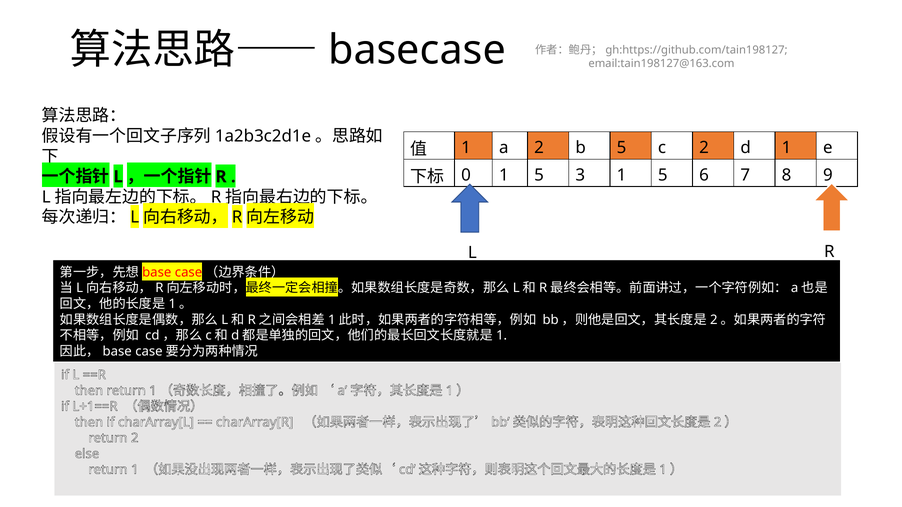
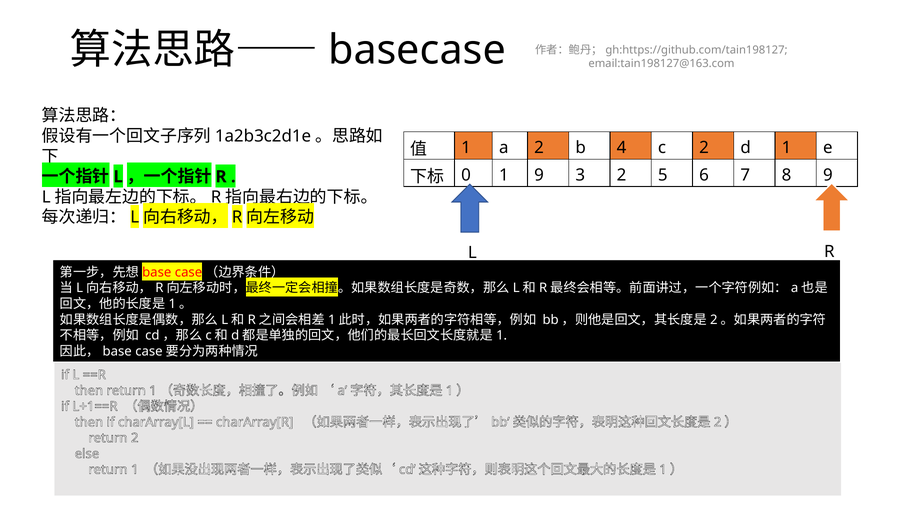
b 5: 5 -> 4 (622, 148)
5: 5 -> 9 (539, 175)
3 1: 1 -> 2 (622, 175)
